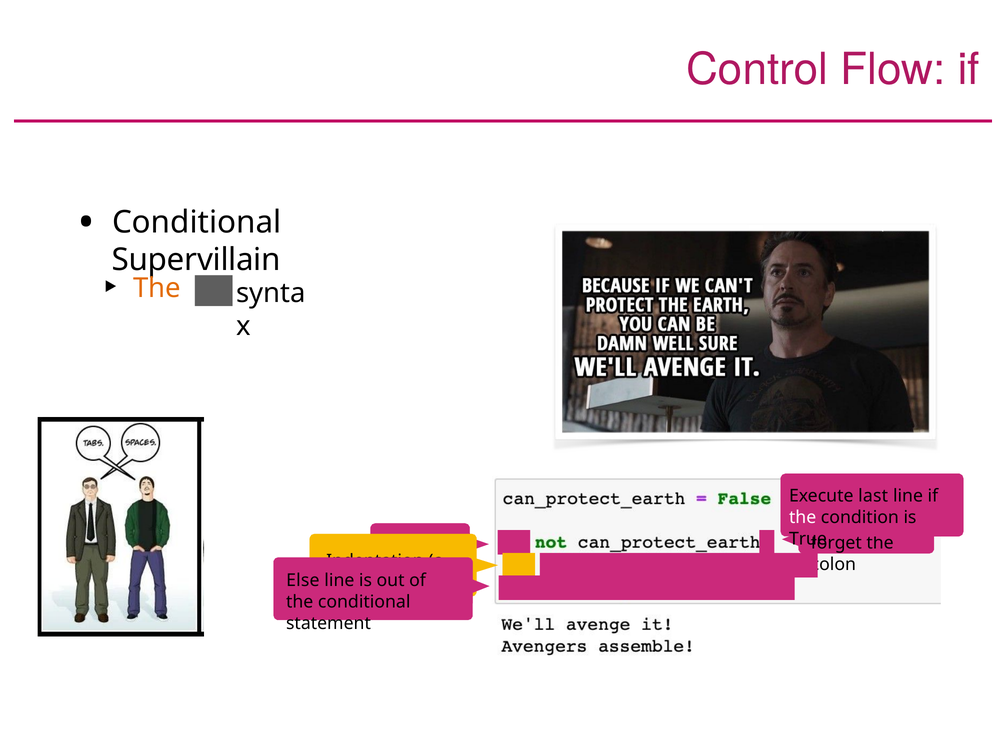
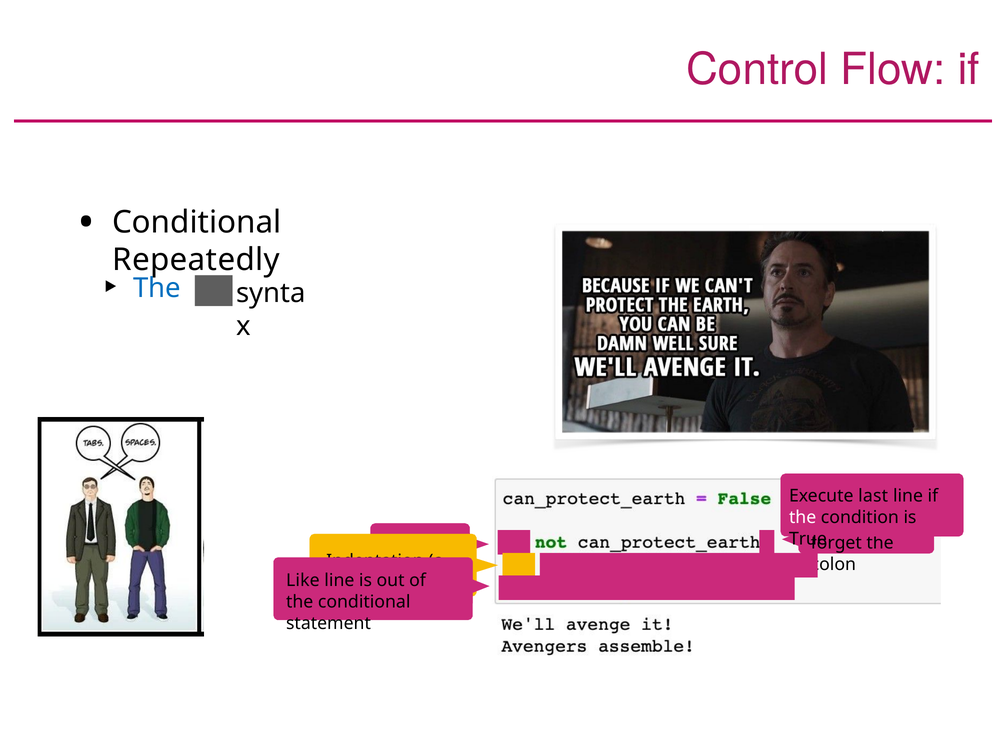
Supervillain: Supervillain -> Repeatedly (196, 260)
The colour: orange -> blue (157, 288)
Else: Else -> Like (303, 580)
